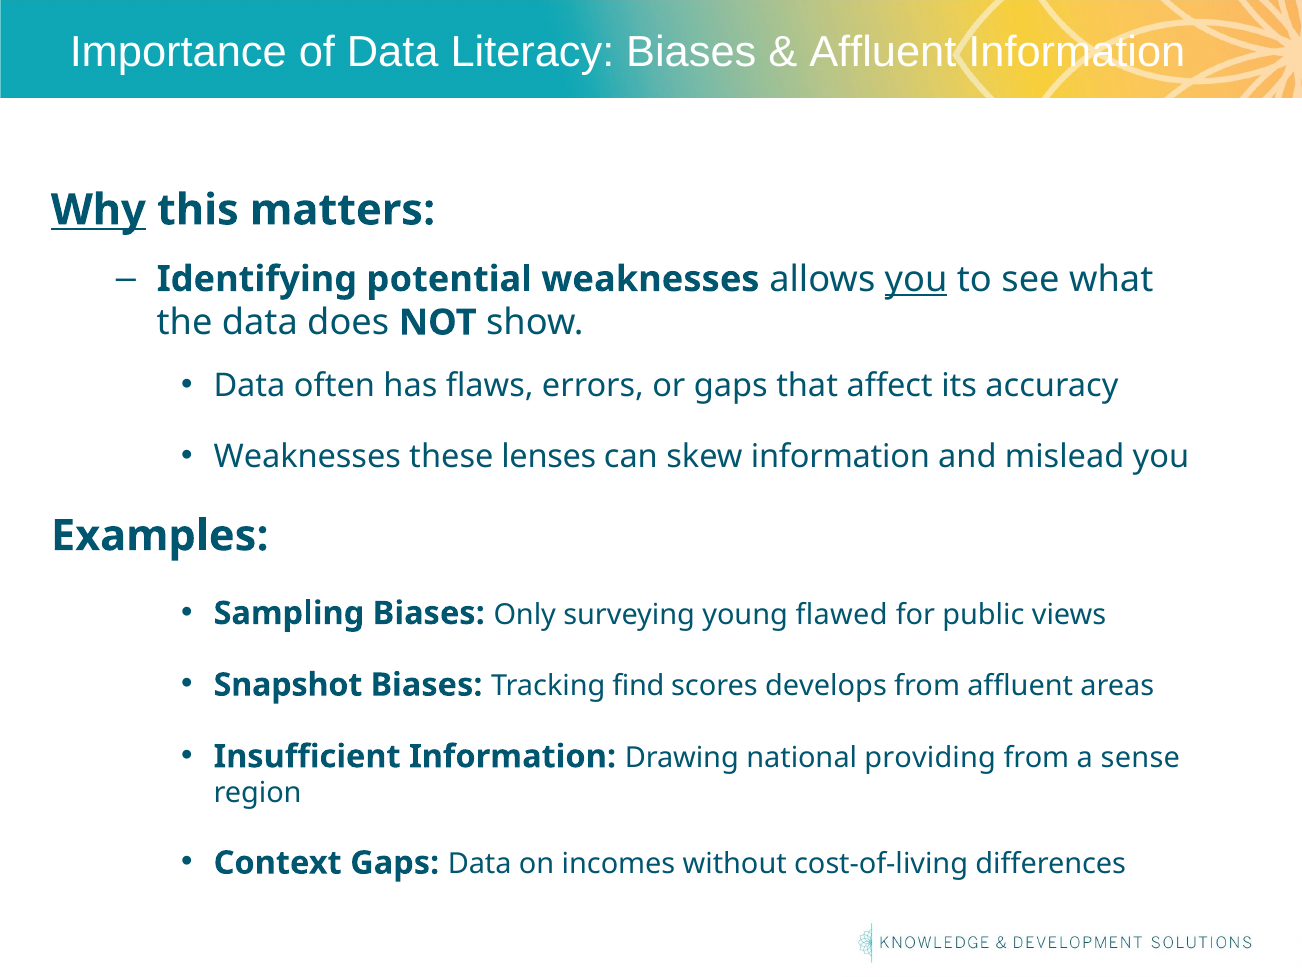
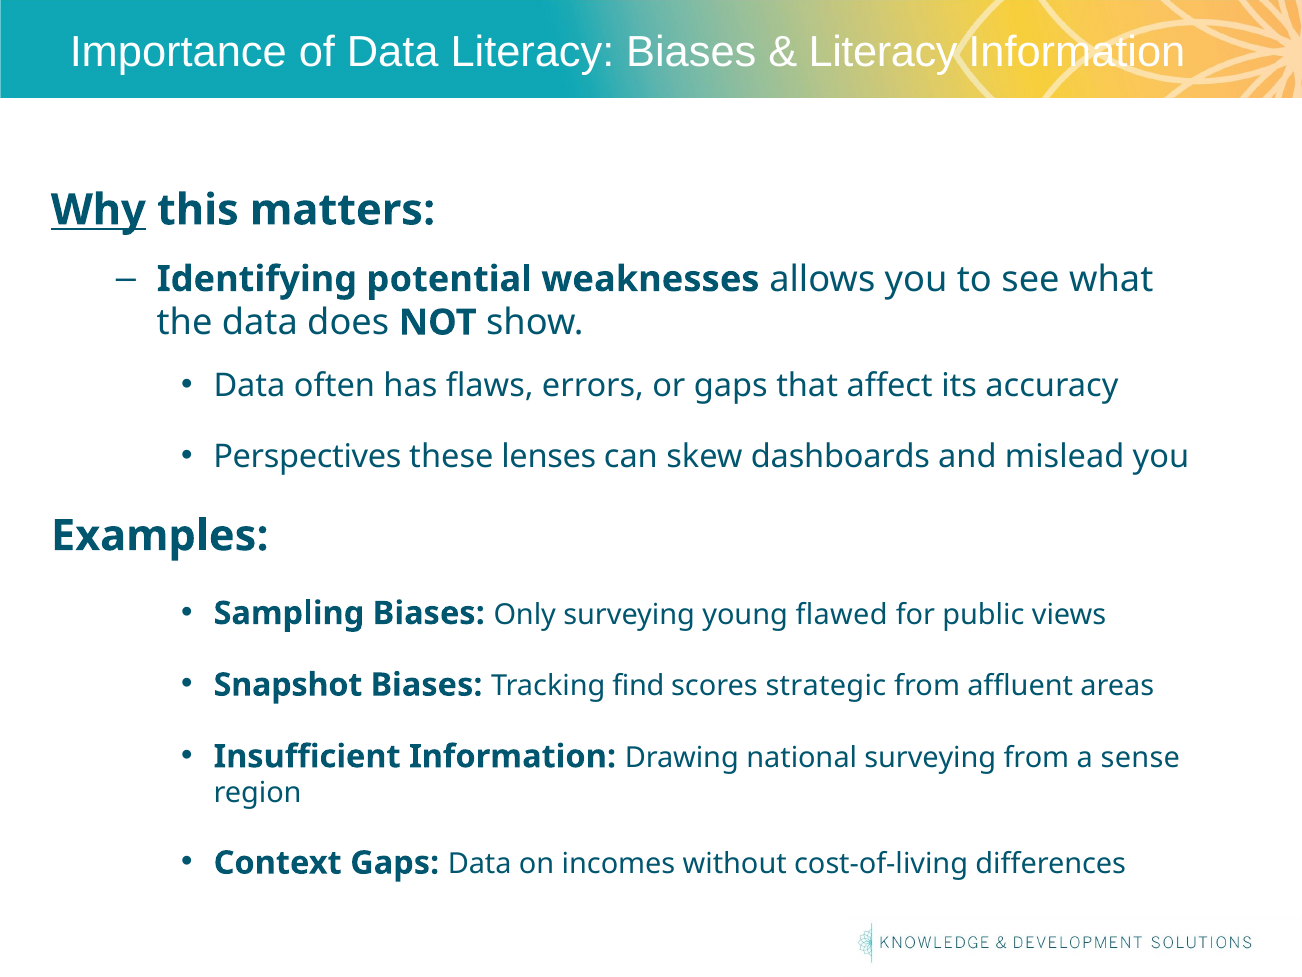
Affluent: Affluent -> Literacy (883, 53)
you underline: present -> none (916, 279)
Weaknesses: Weaknesses -> Perspectives (307, 457)
skew information: information -> dashboards (840, 457)
develops: develops -> strategic (826, 686)
national providing: providing -> surveying (930, 757)
